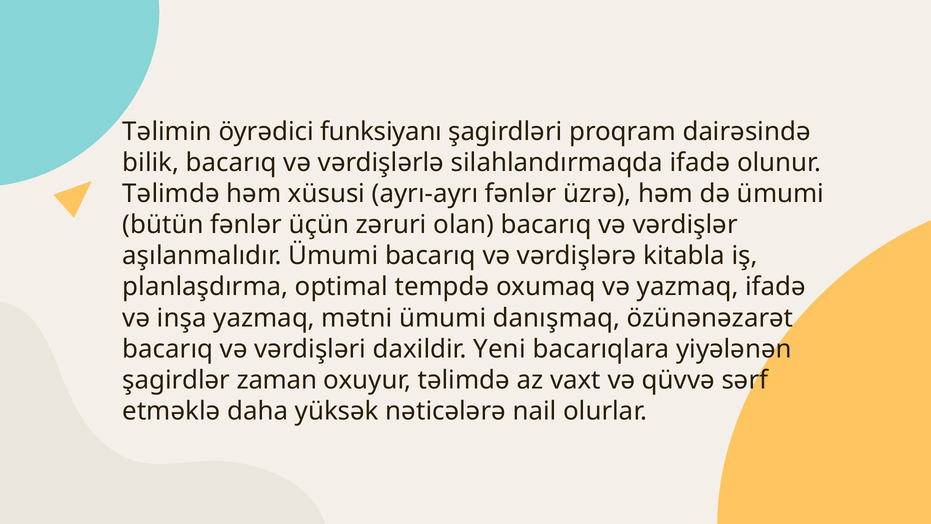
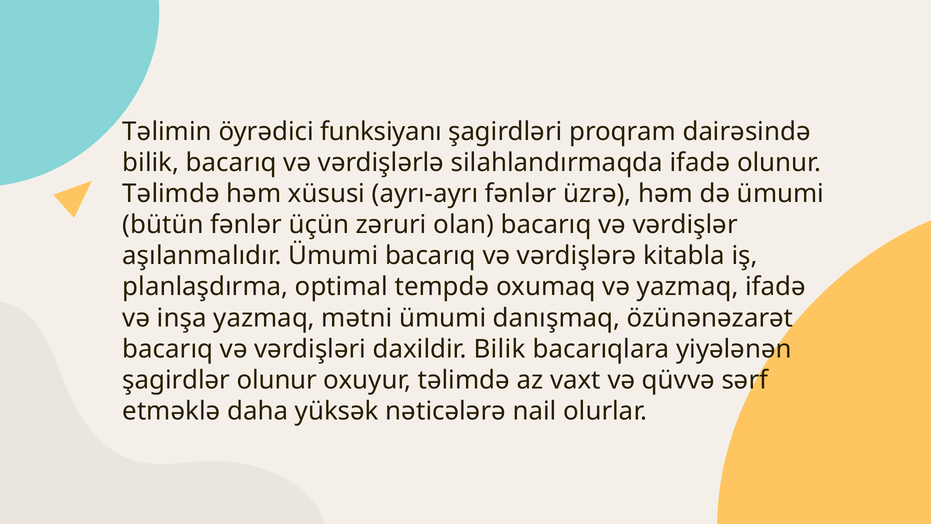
daxildir Yeni: Yeni -> Bilik (500, 349)
şagirdlər zaman: zaman -> olunur (277, 380)
